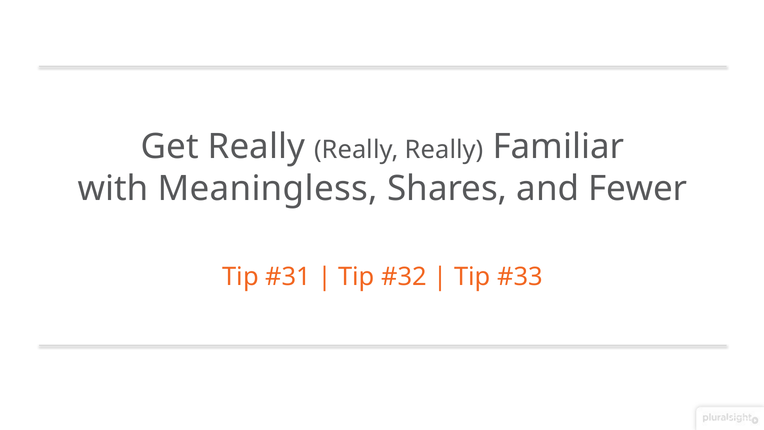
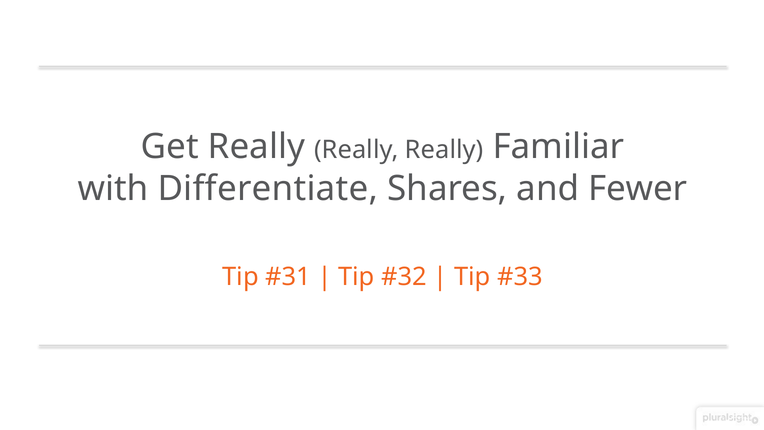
Meaningless: Meaningless -> Differentiate (268, 188)
